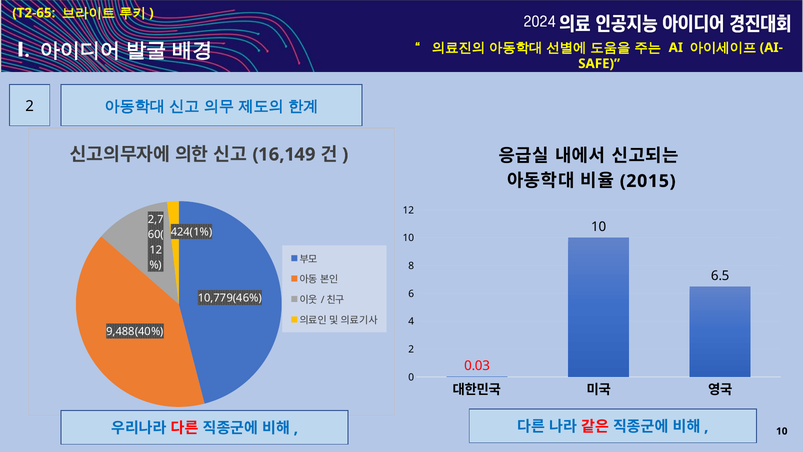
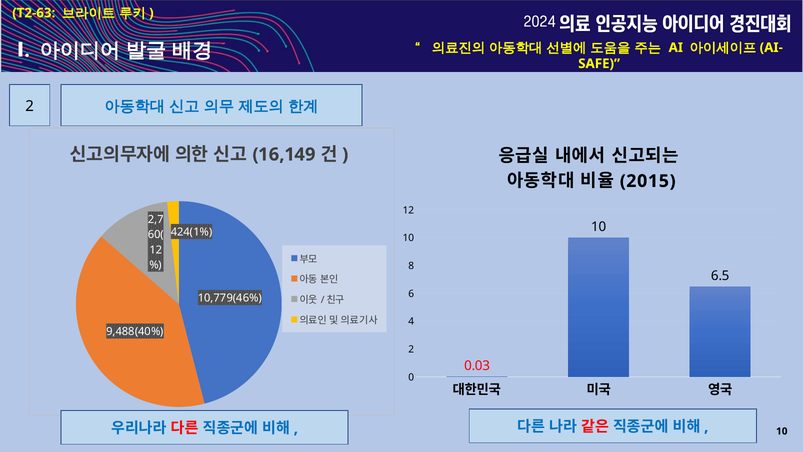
T2-65: T2-65 -> T2-63 (34, 13)
